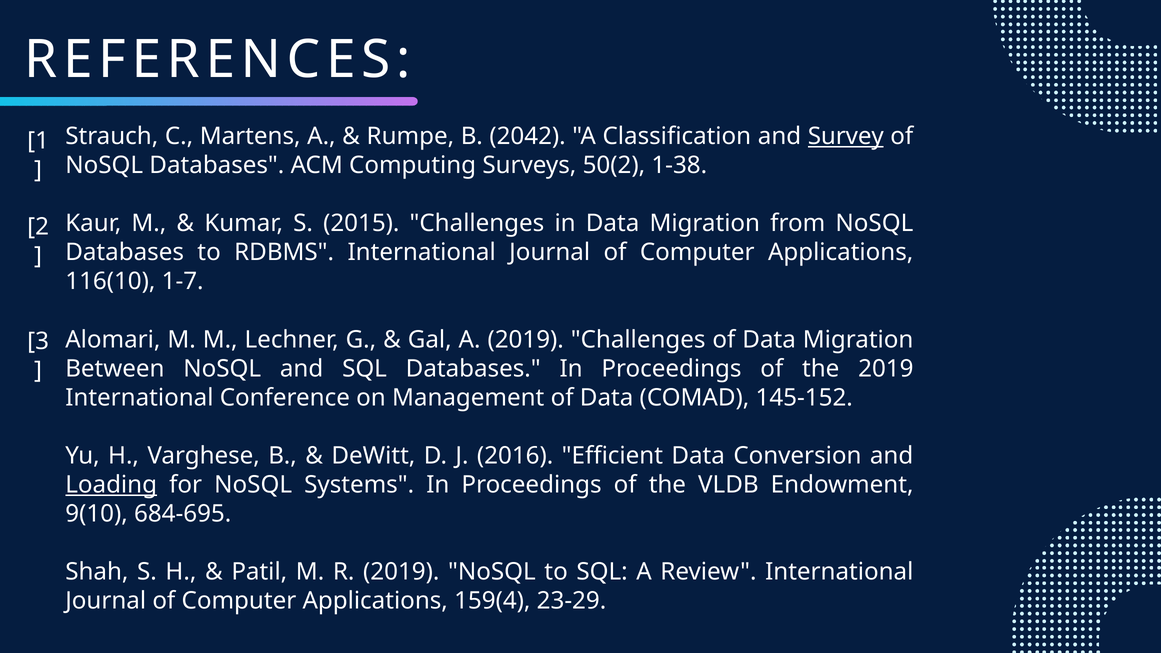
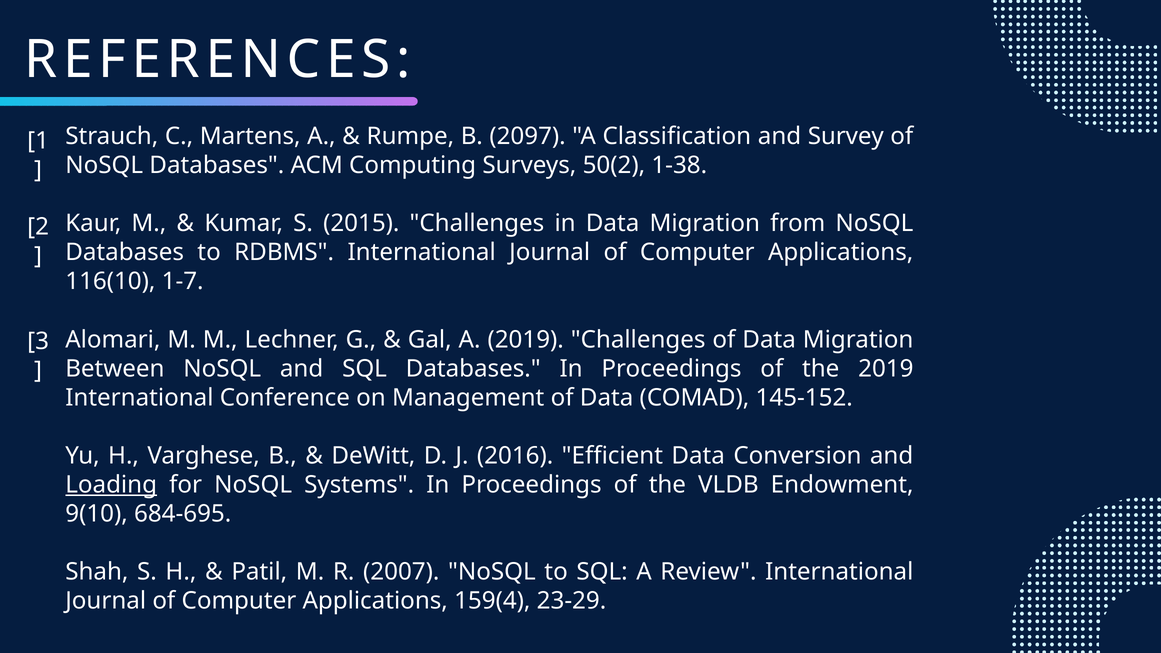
2042: 2042 -> 2097 (528, 136)
Survey underline: present -> none (846, 136)
R 2019: 2019 -> 2007 (401, 572)
